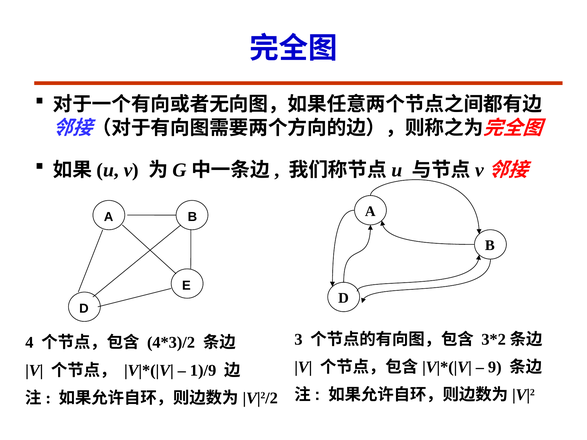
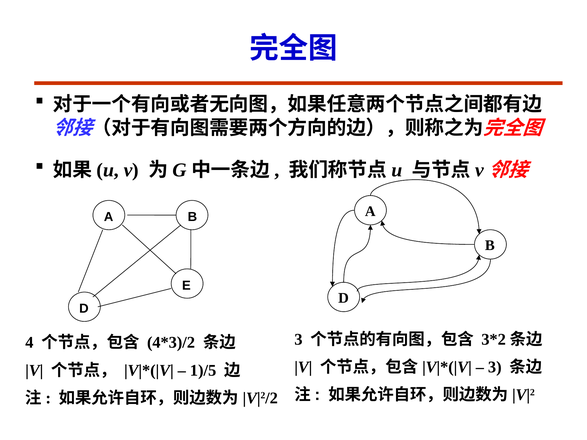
9: 9 -> 3 (495, 367)
1)/9: 1)/9 -> 1)/5 (203, 371)
